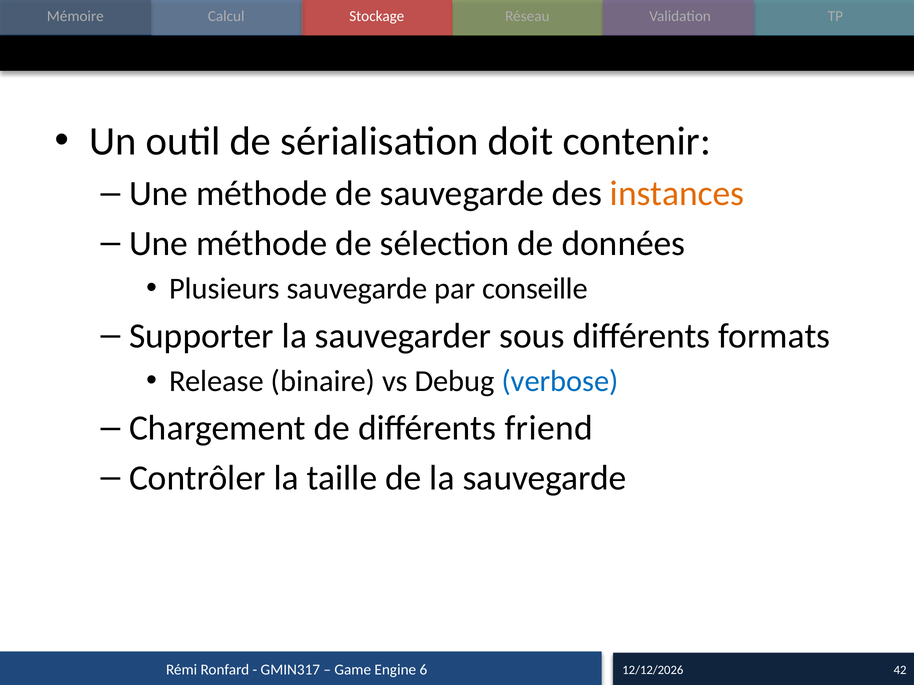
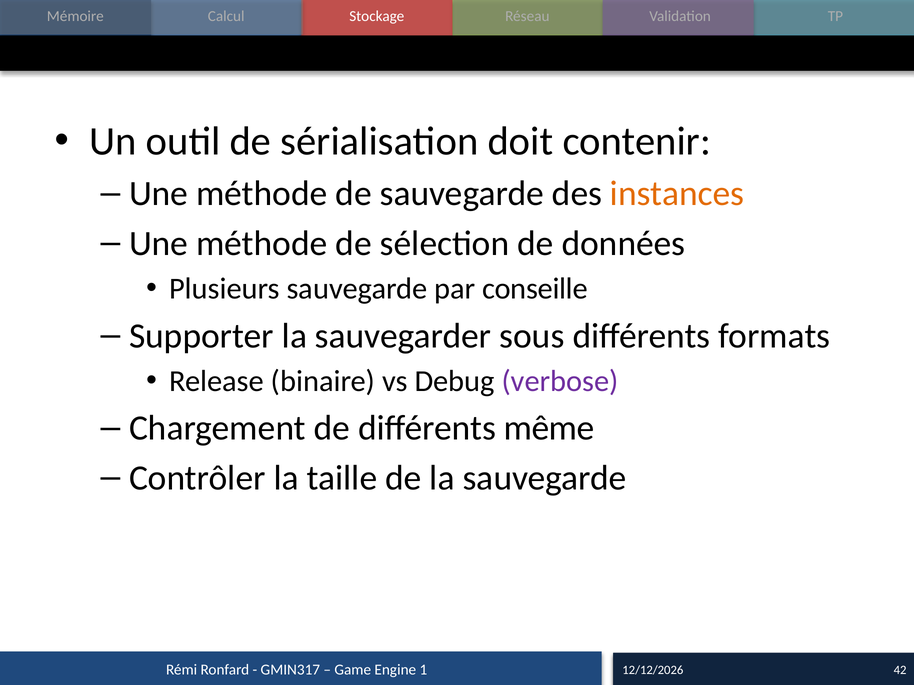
verbose colour: blue -> purple (560, 381)
friend: friend -> même (549, 429)
6: 6 -> 1 (423, 670)
